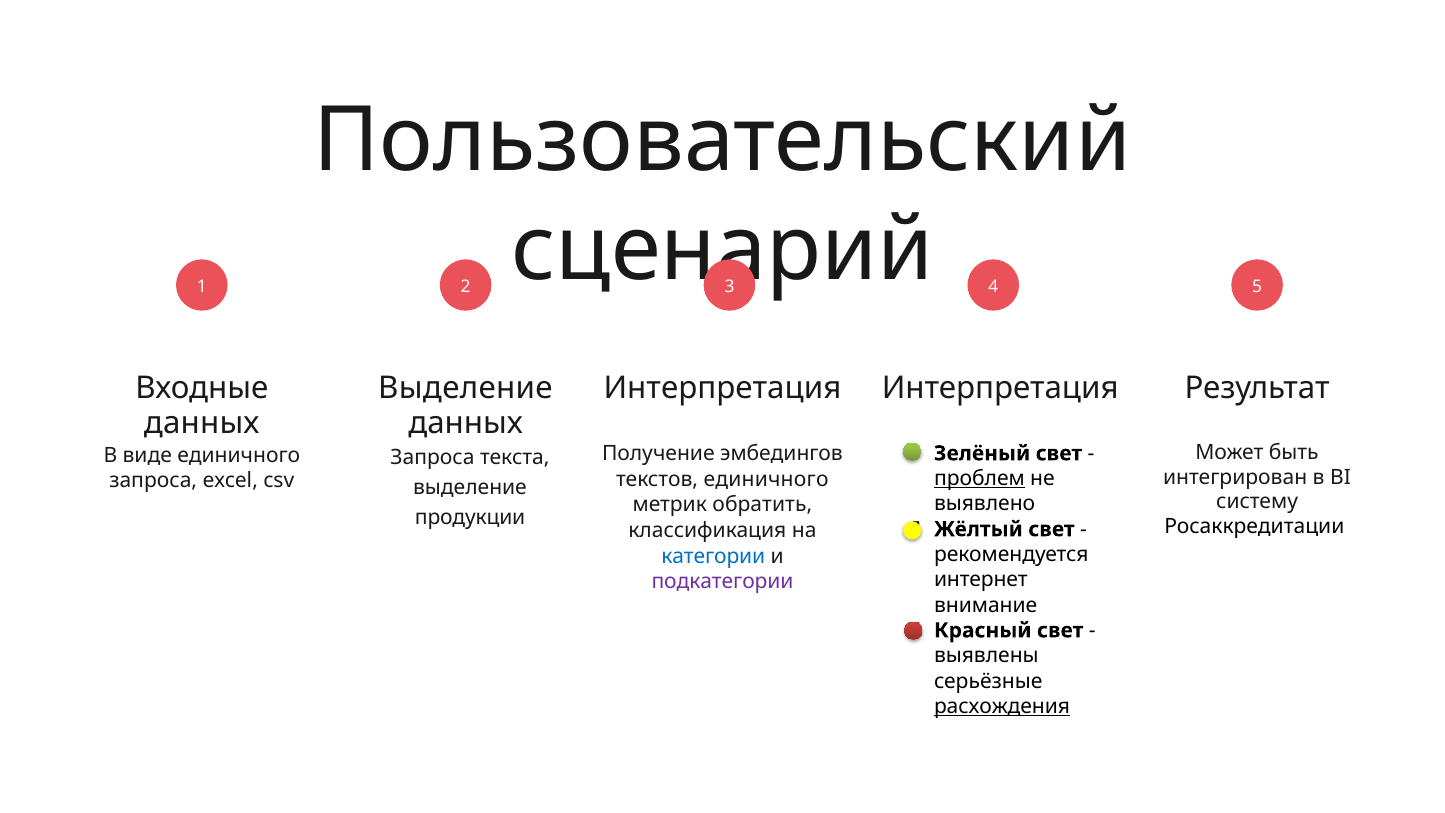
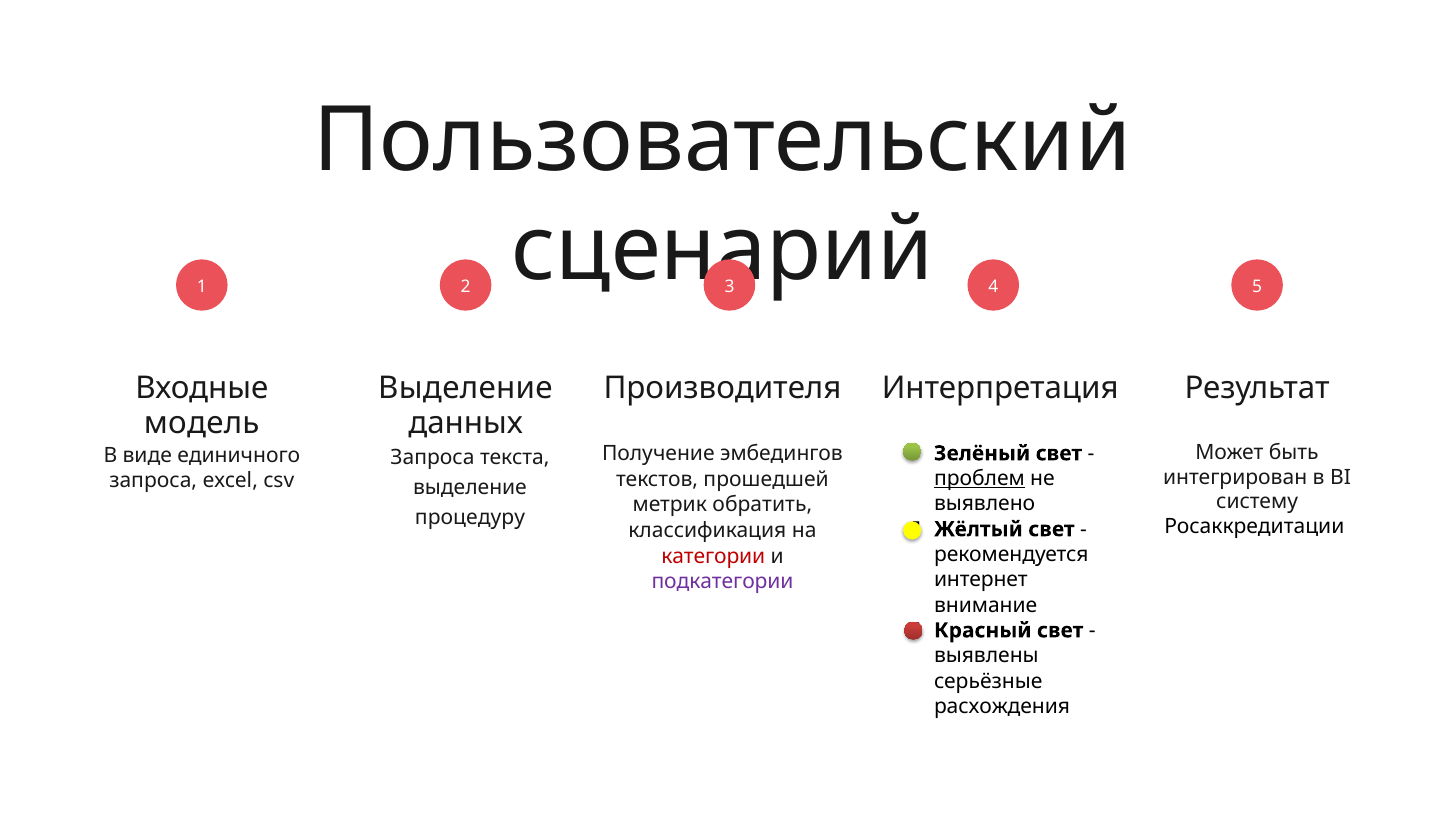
Интерпретация: Интерпретация -> Производителя (722, 388)
данных: данных -> модель (202, 423)
текстов единичного: единичного -> прошедшей (766, 479)
продукции: продукции -> процедуру (470, 518)
категории colour: blue -> red (713, 556)
расхождения underline: present -> none (1002, 706)
